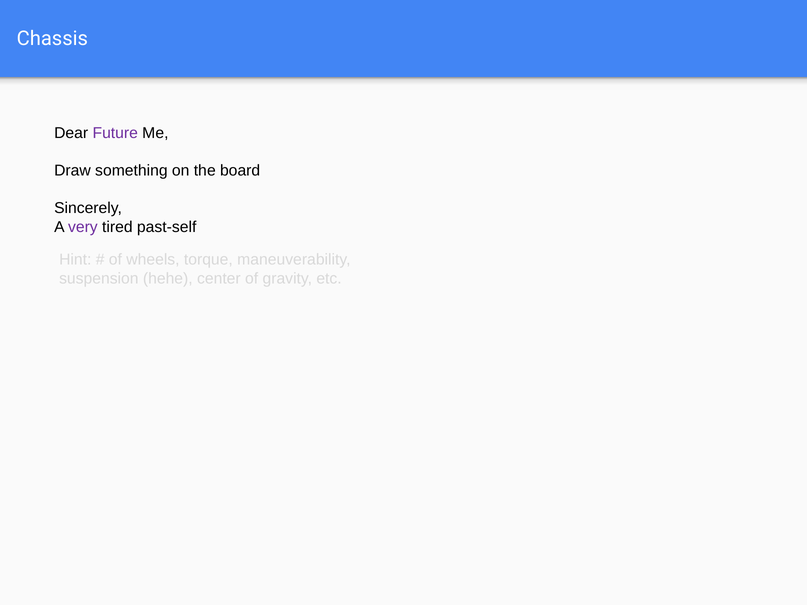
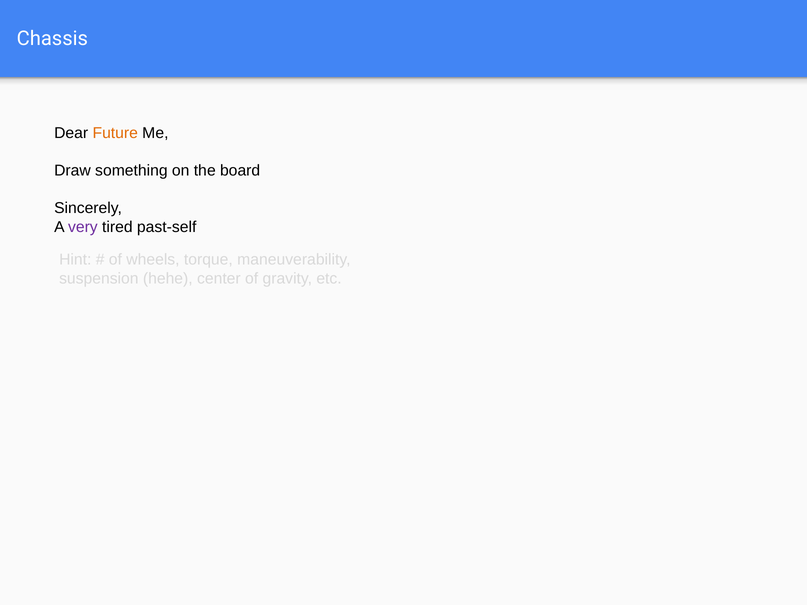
Future colour: purple -> orange (115, 133)
